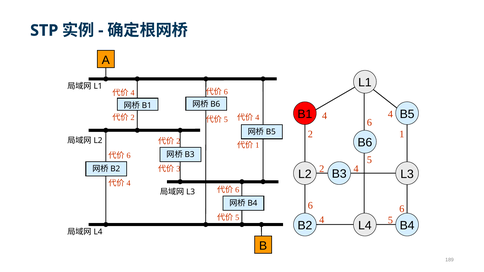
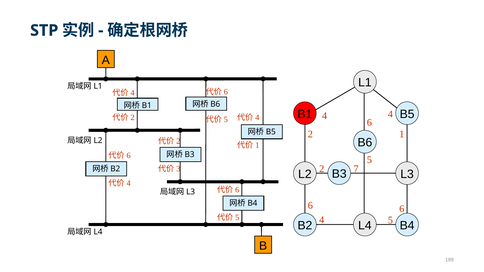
2 4: 4 -> 7 (356, 169)
